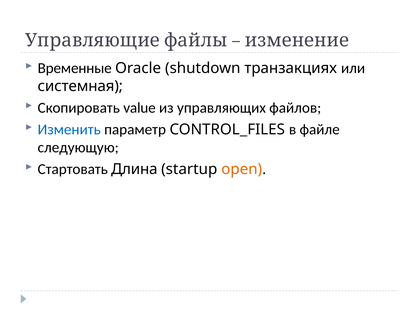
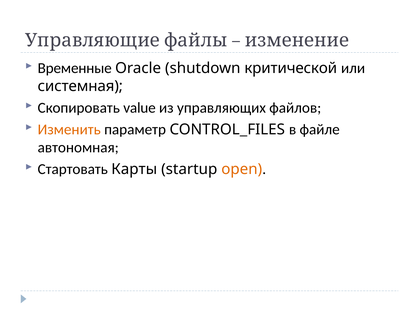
транзакциях: транзакциях -> критической (291, 68)
Изменить colour: blue -> orange (69, 130)
следующую: следующую -> автономная (78, 148)
Длина: Длина -> Карты (134, 169)
